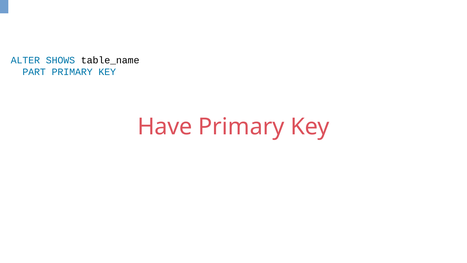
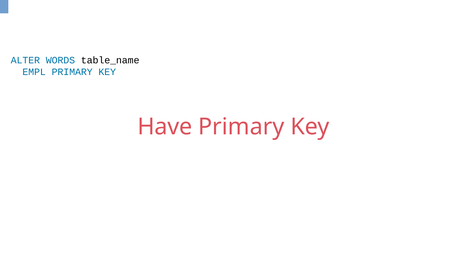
SHOWS: SHOWS -> WORDS (60, 60)
PART: PART -> EMPL (34, 72)
